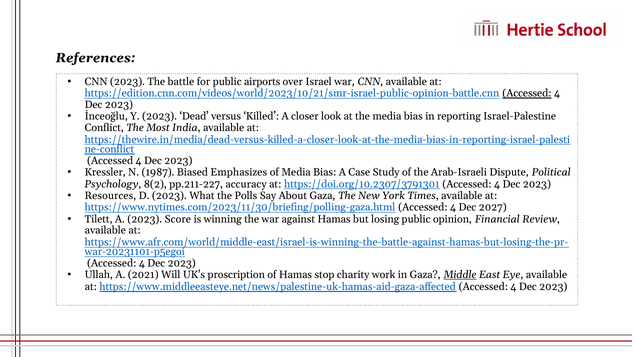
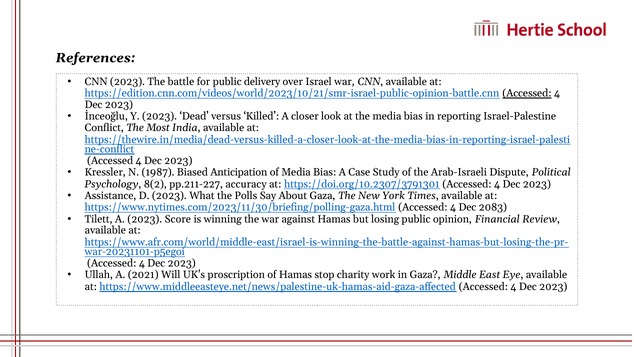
airports: airports -> delivery (262, 81)
Emphasizes: Emphasizes -> Anticipation (239, 172)
Resources: Resources -> Assistance (111, 195)
2027: 2027 -> 2083 (493, 207)
Middle underline: present -> none (460, 275)
